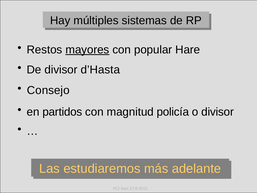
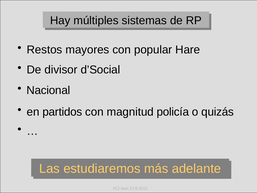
mayores underline: present -> none (87, 50)
d’Hasta: d’Hasta -> d’Social (100, 70)
Consejo: Consejo -> Nacional (48, 90)
o divisor: divisor -> quizás (218, 112)
